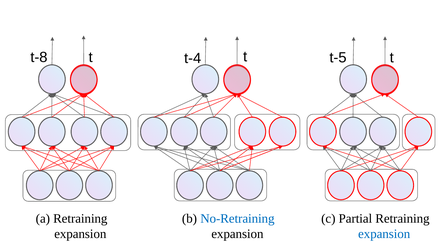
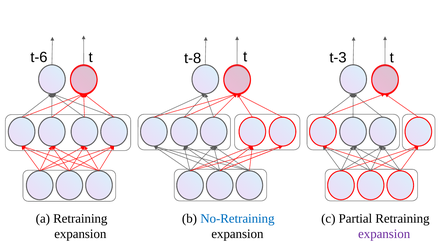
t-8: t-8 -> t-6 (39, 57)
t-4: t-4 -> t-8 (193, 58)
t-5: t-5 -> t-3 (338, 58)
expansion colour: blue -> purple (384, 234)
